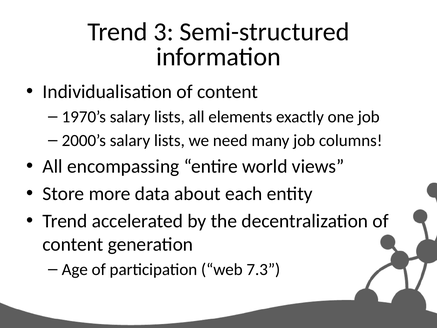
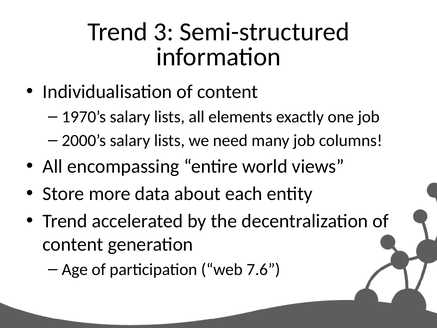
7.3: 7.3 -> 7.6 (263, 269)
